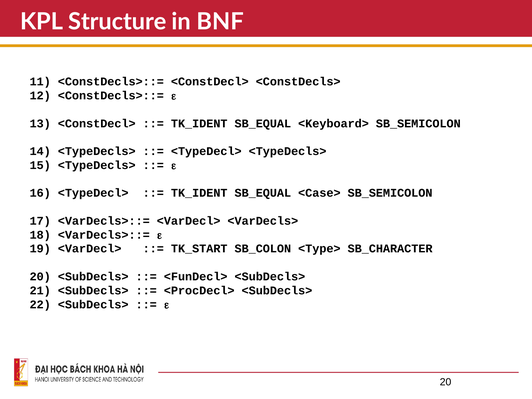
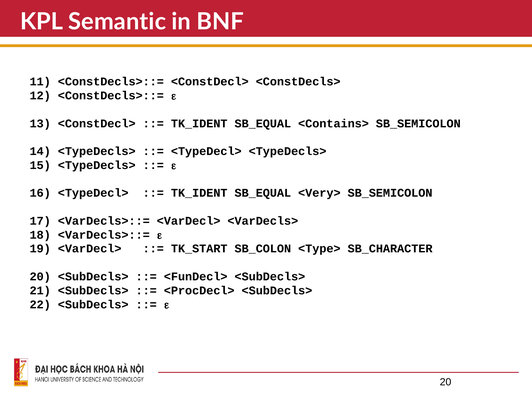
Structure: Structure -> Semantic (117, 22)
<Keyboard>: <Keyboard> -> <Contains> (334, 123)
<Case>: <Case> -> <Very> (319, 193)
